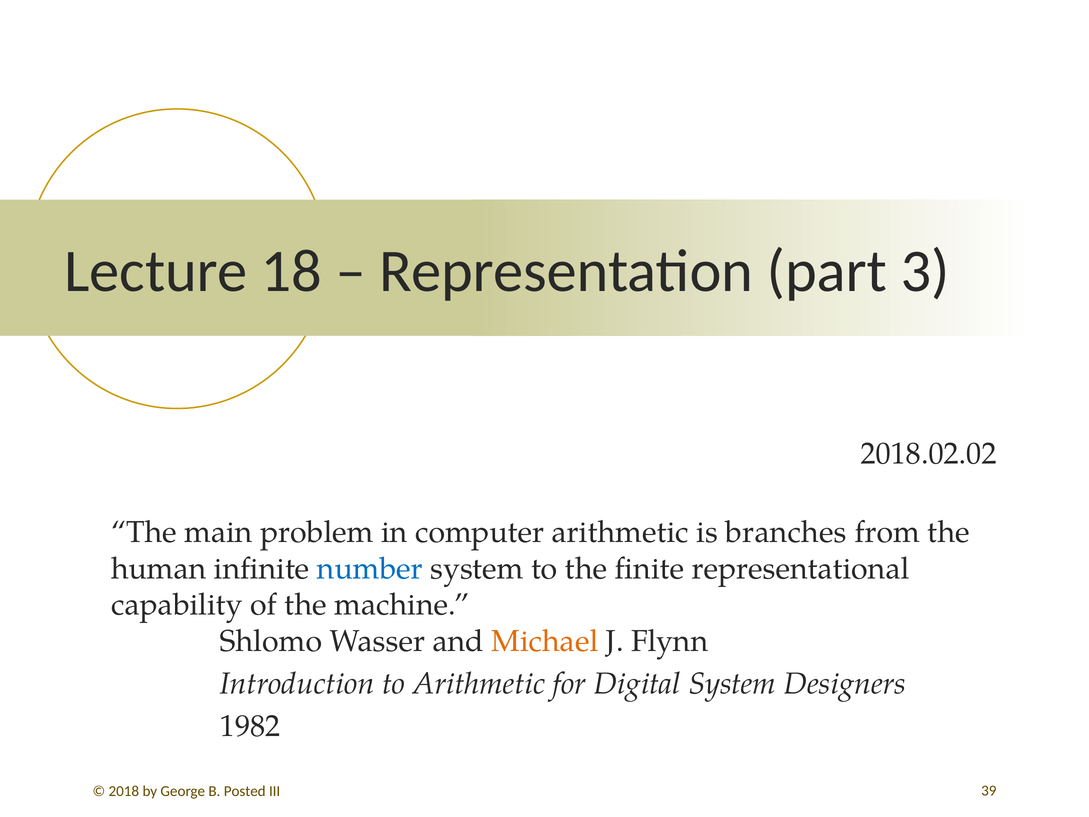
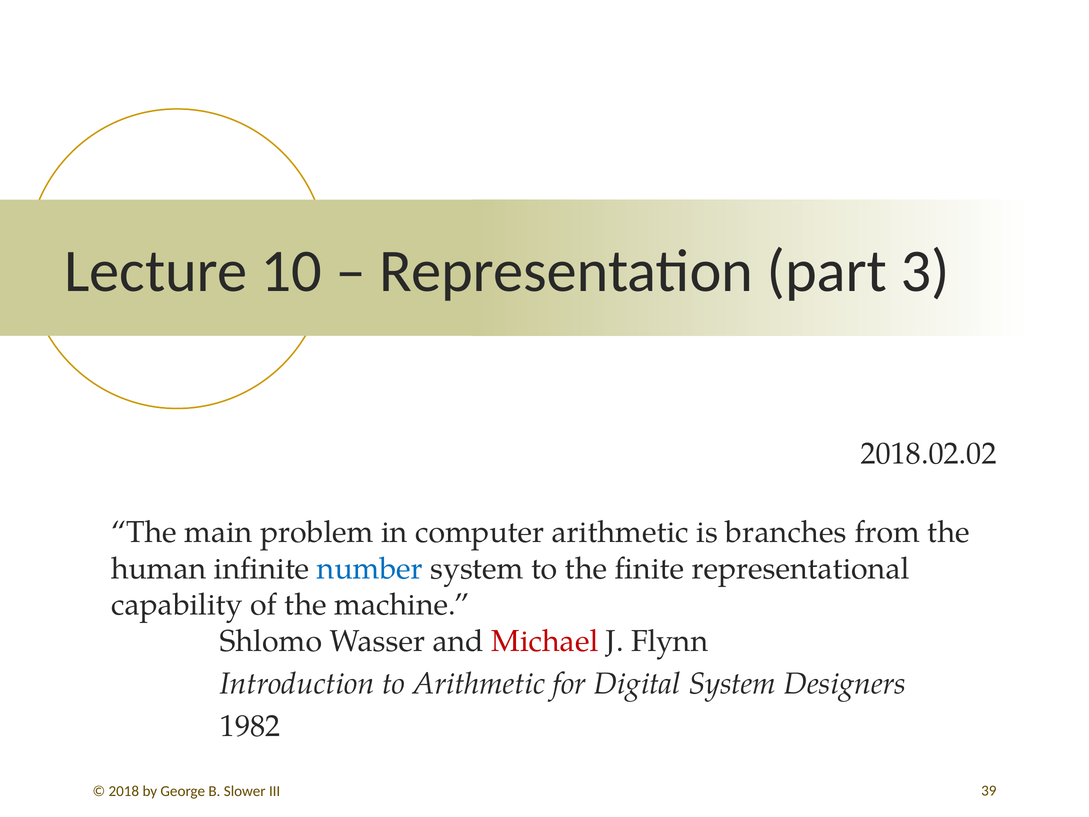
18: 18 -> 10 (291, 271)
Michael colour: orange -> red (545, 641)
Posted: Posted -> Slower (245, 791)
